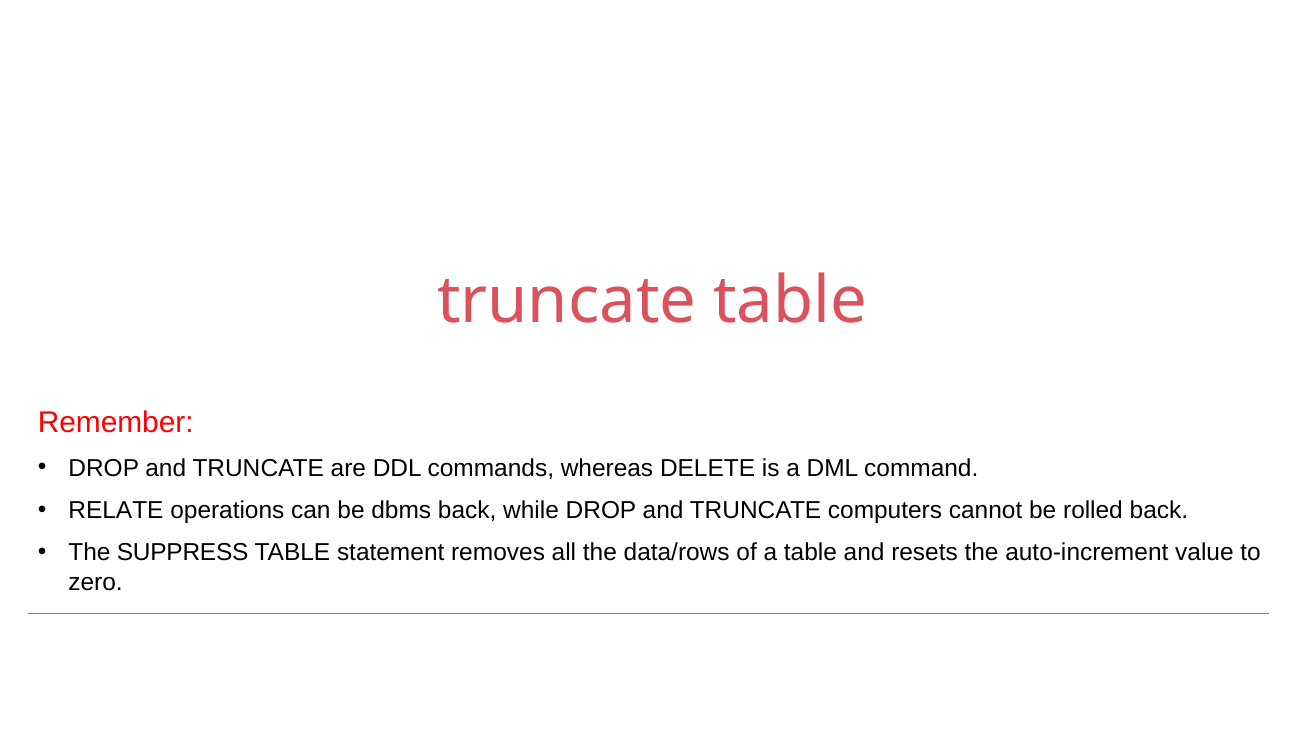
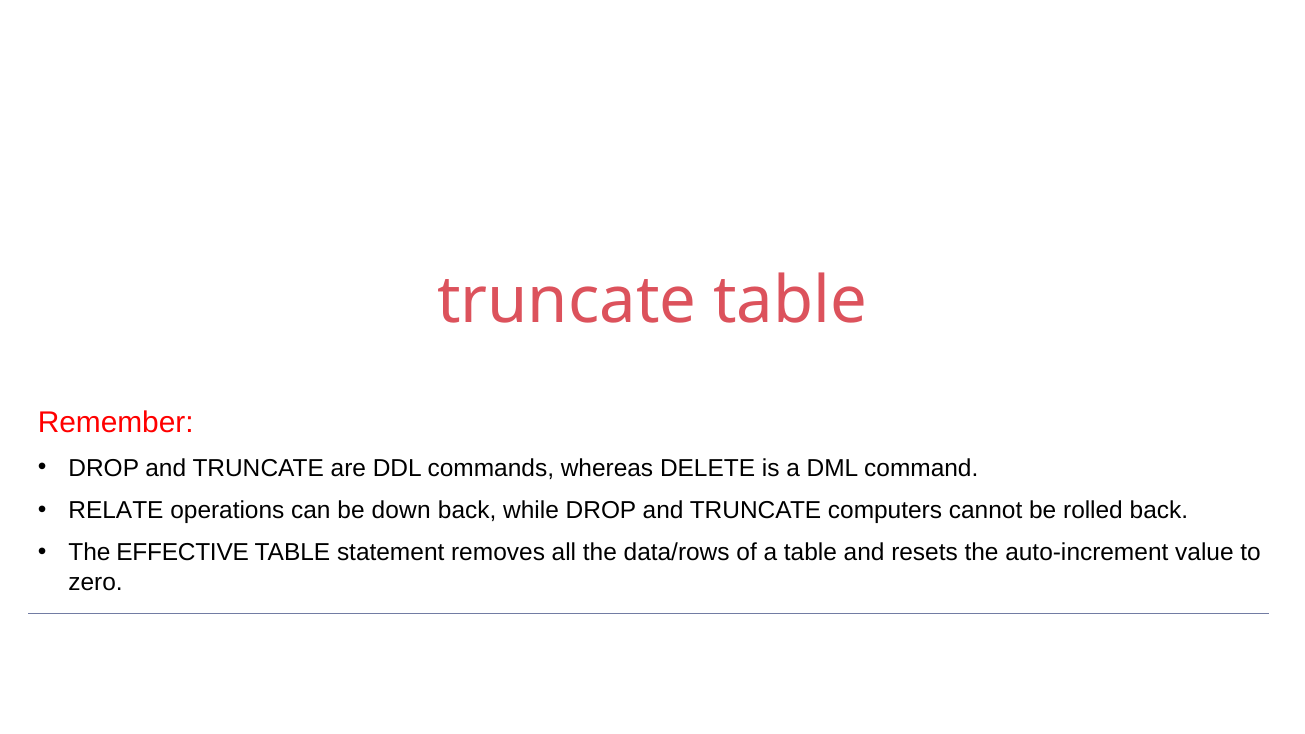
dbms: dbms -> down (401, 510)
SUPPRESS: SUPPRESS -> EFFECTIVE (183, 553)
